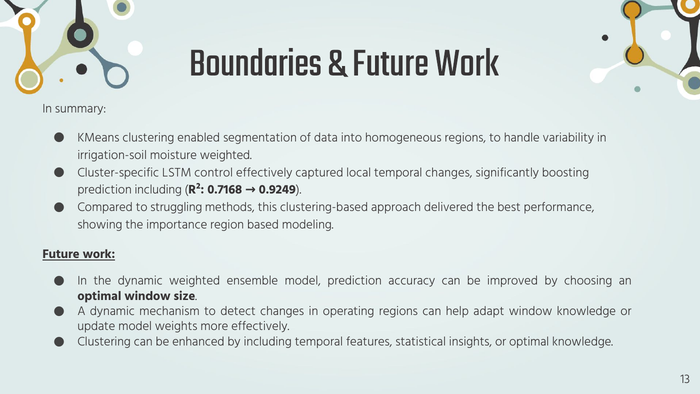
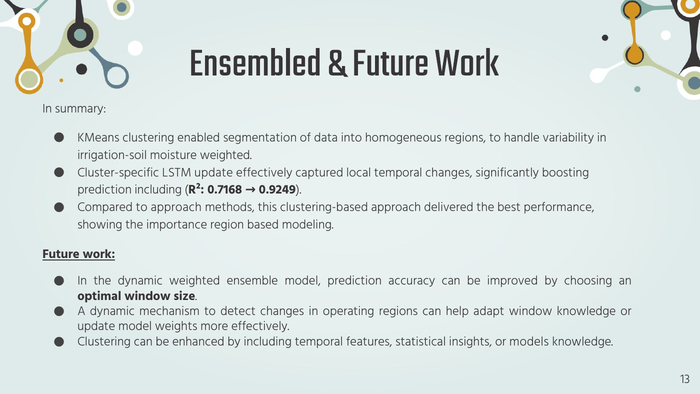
Boundaries: Boundaries -> Ensembled (255, 62)
LSTM control: control -> update (214, 172)
to struggling: struggling -> approach (176, 207)
or optimal: optimal -> models (529, 341)
